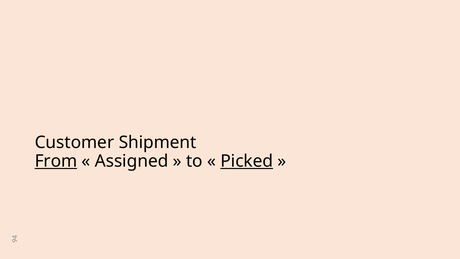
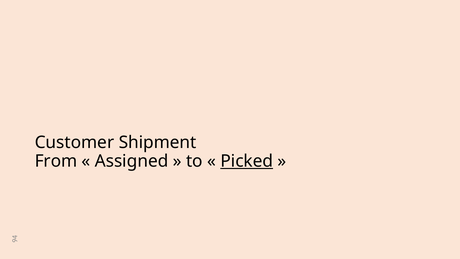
From underline: present -> none (56, 161)
